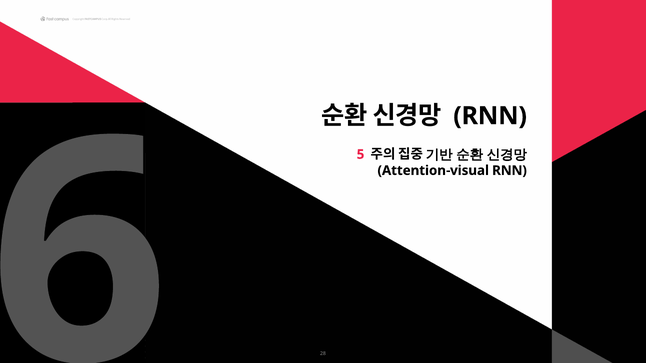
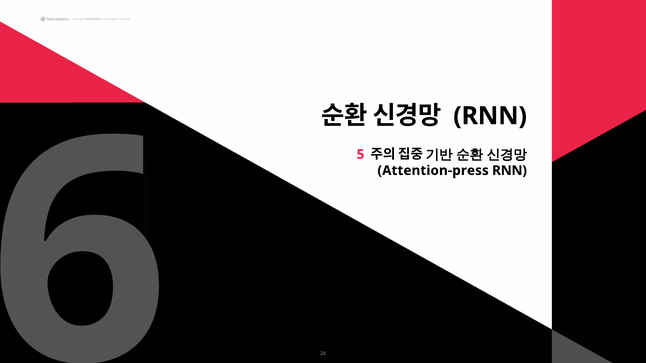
Attention-visual: Attention-visual -> Attention-press (433, 171)
